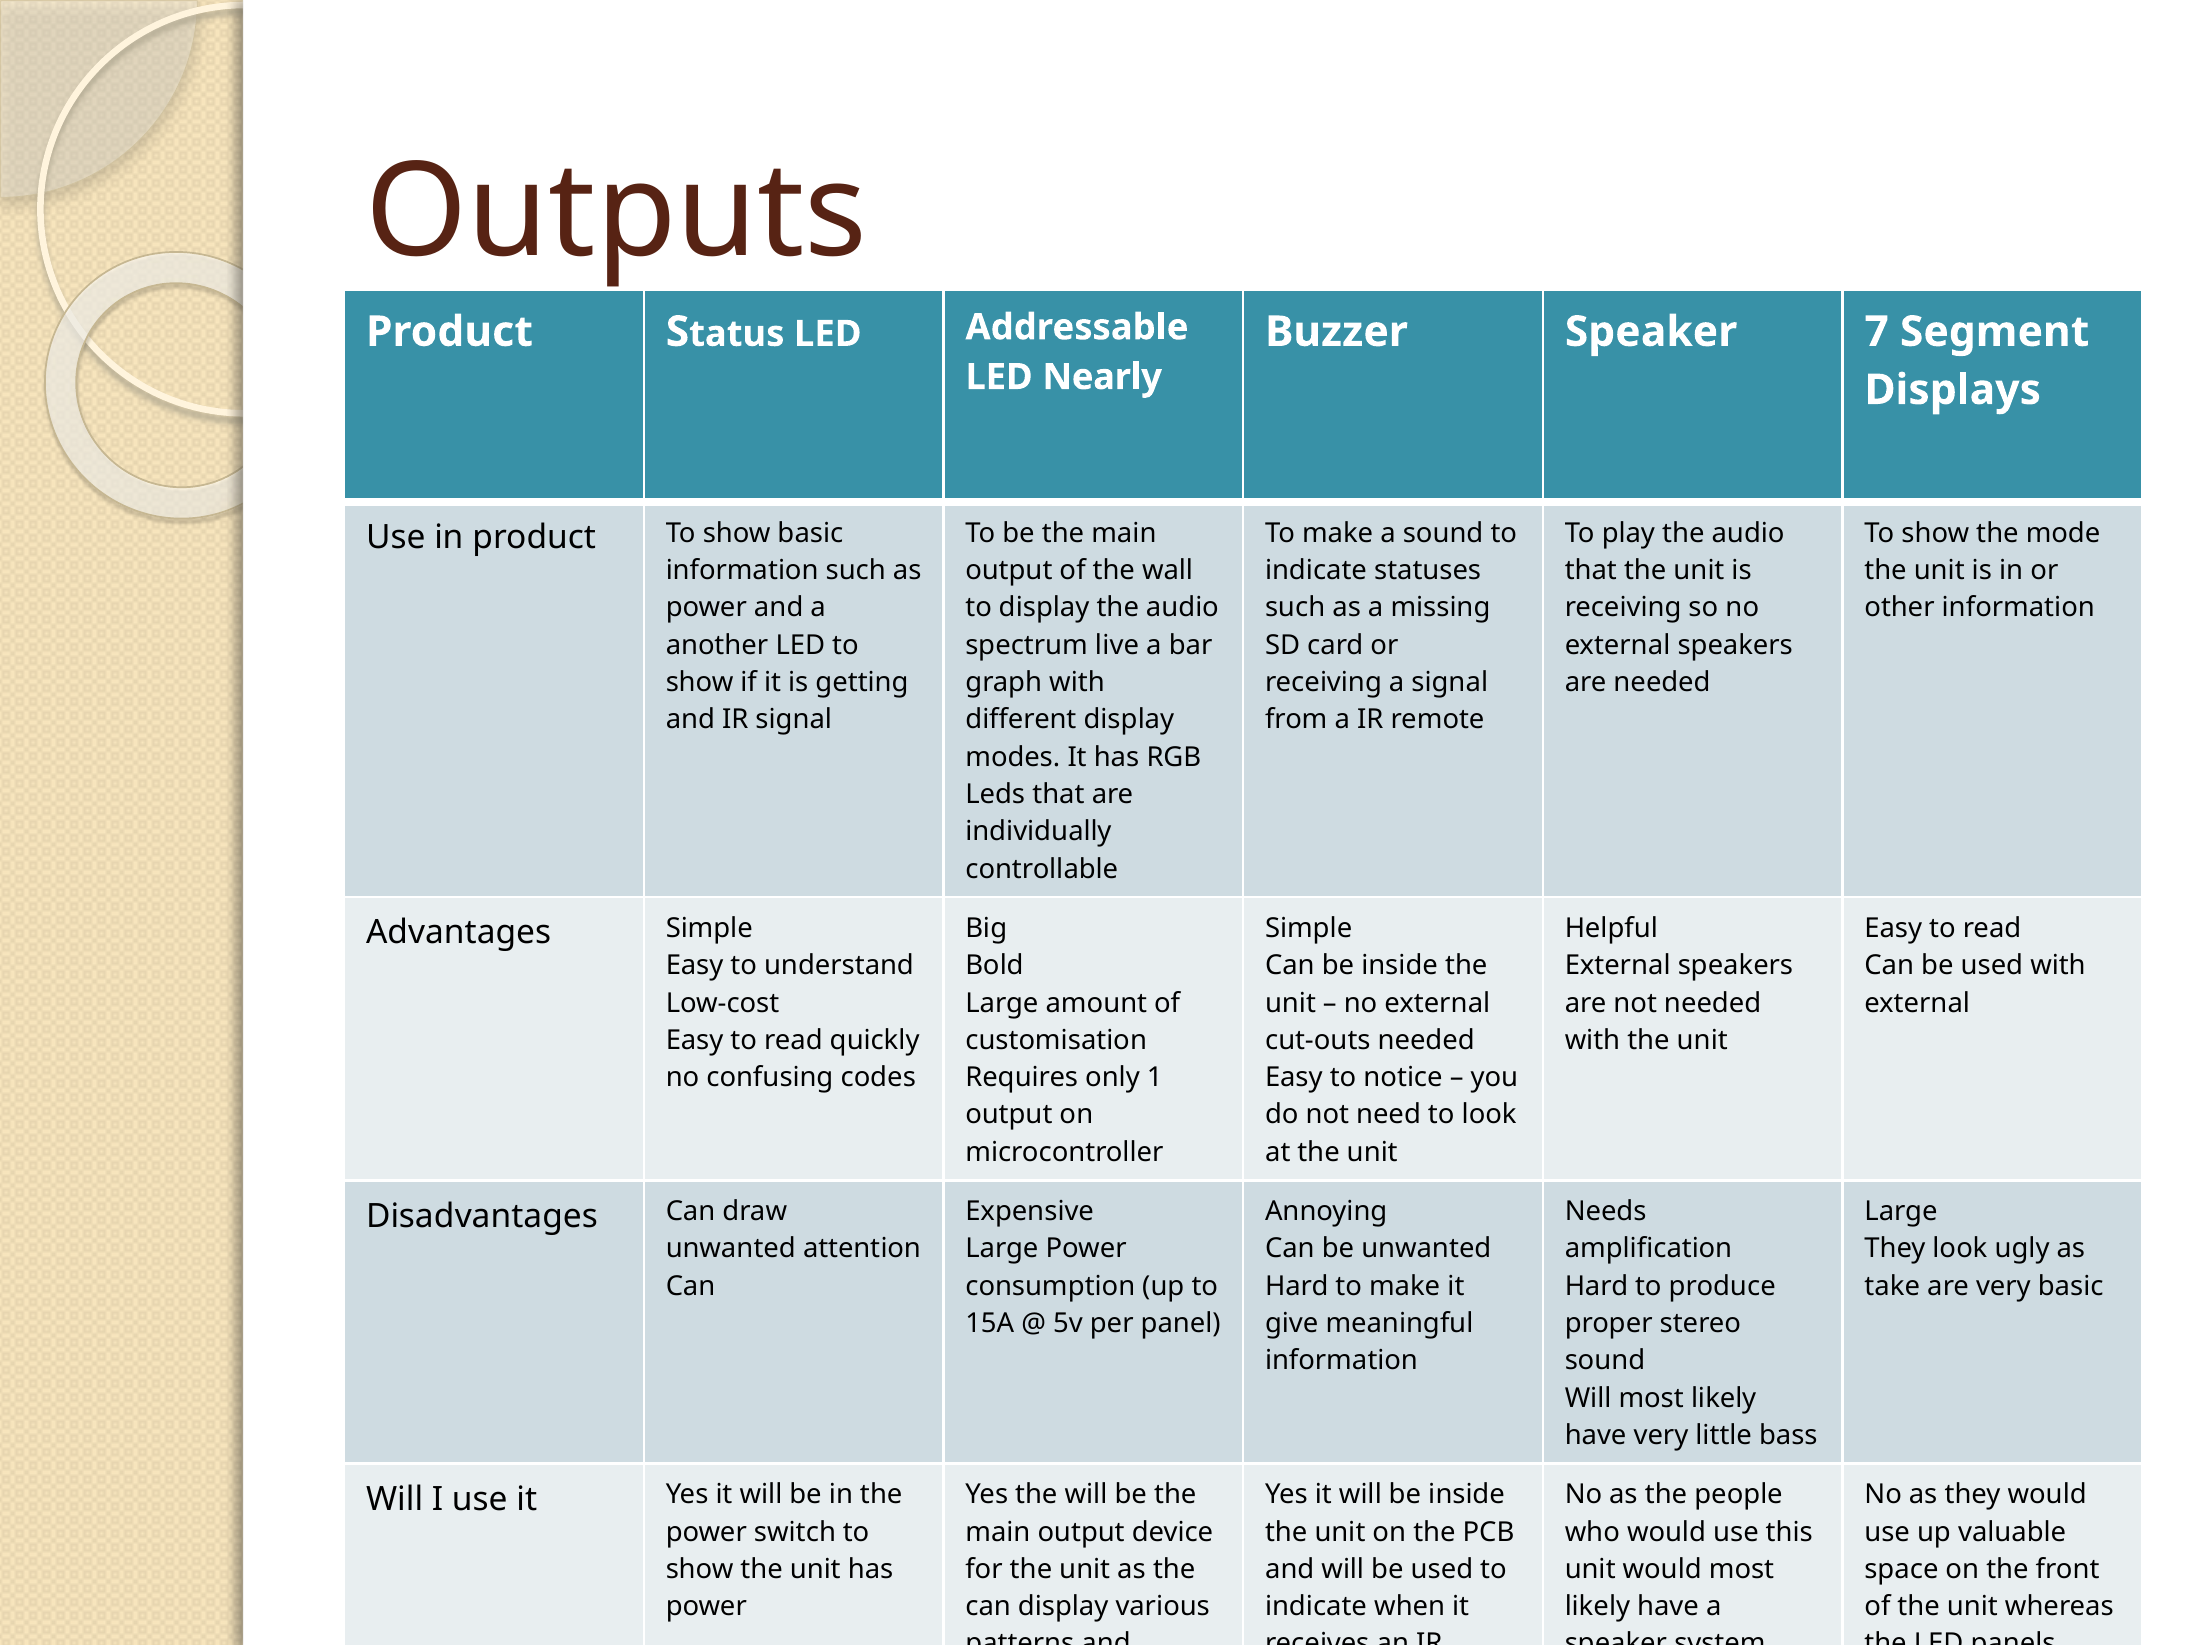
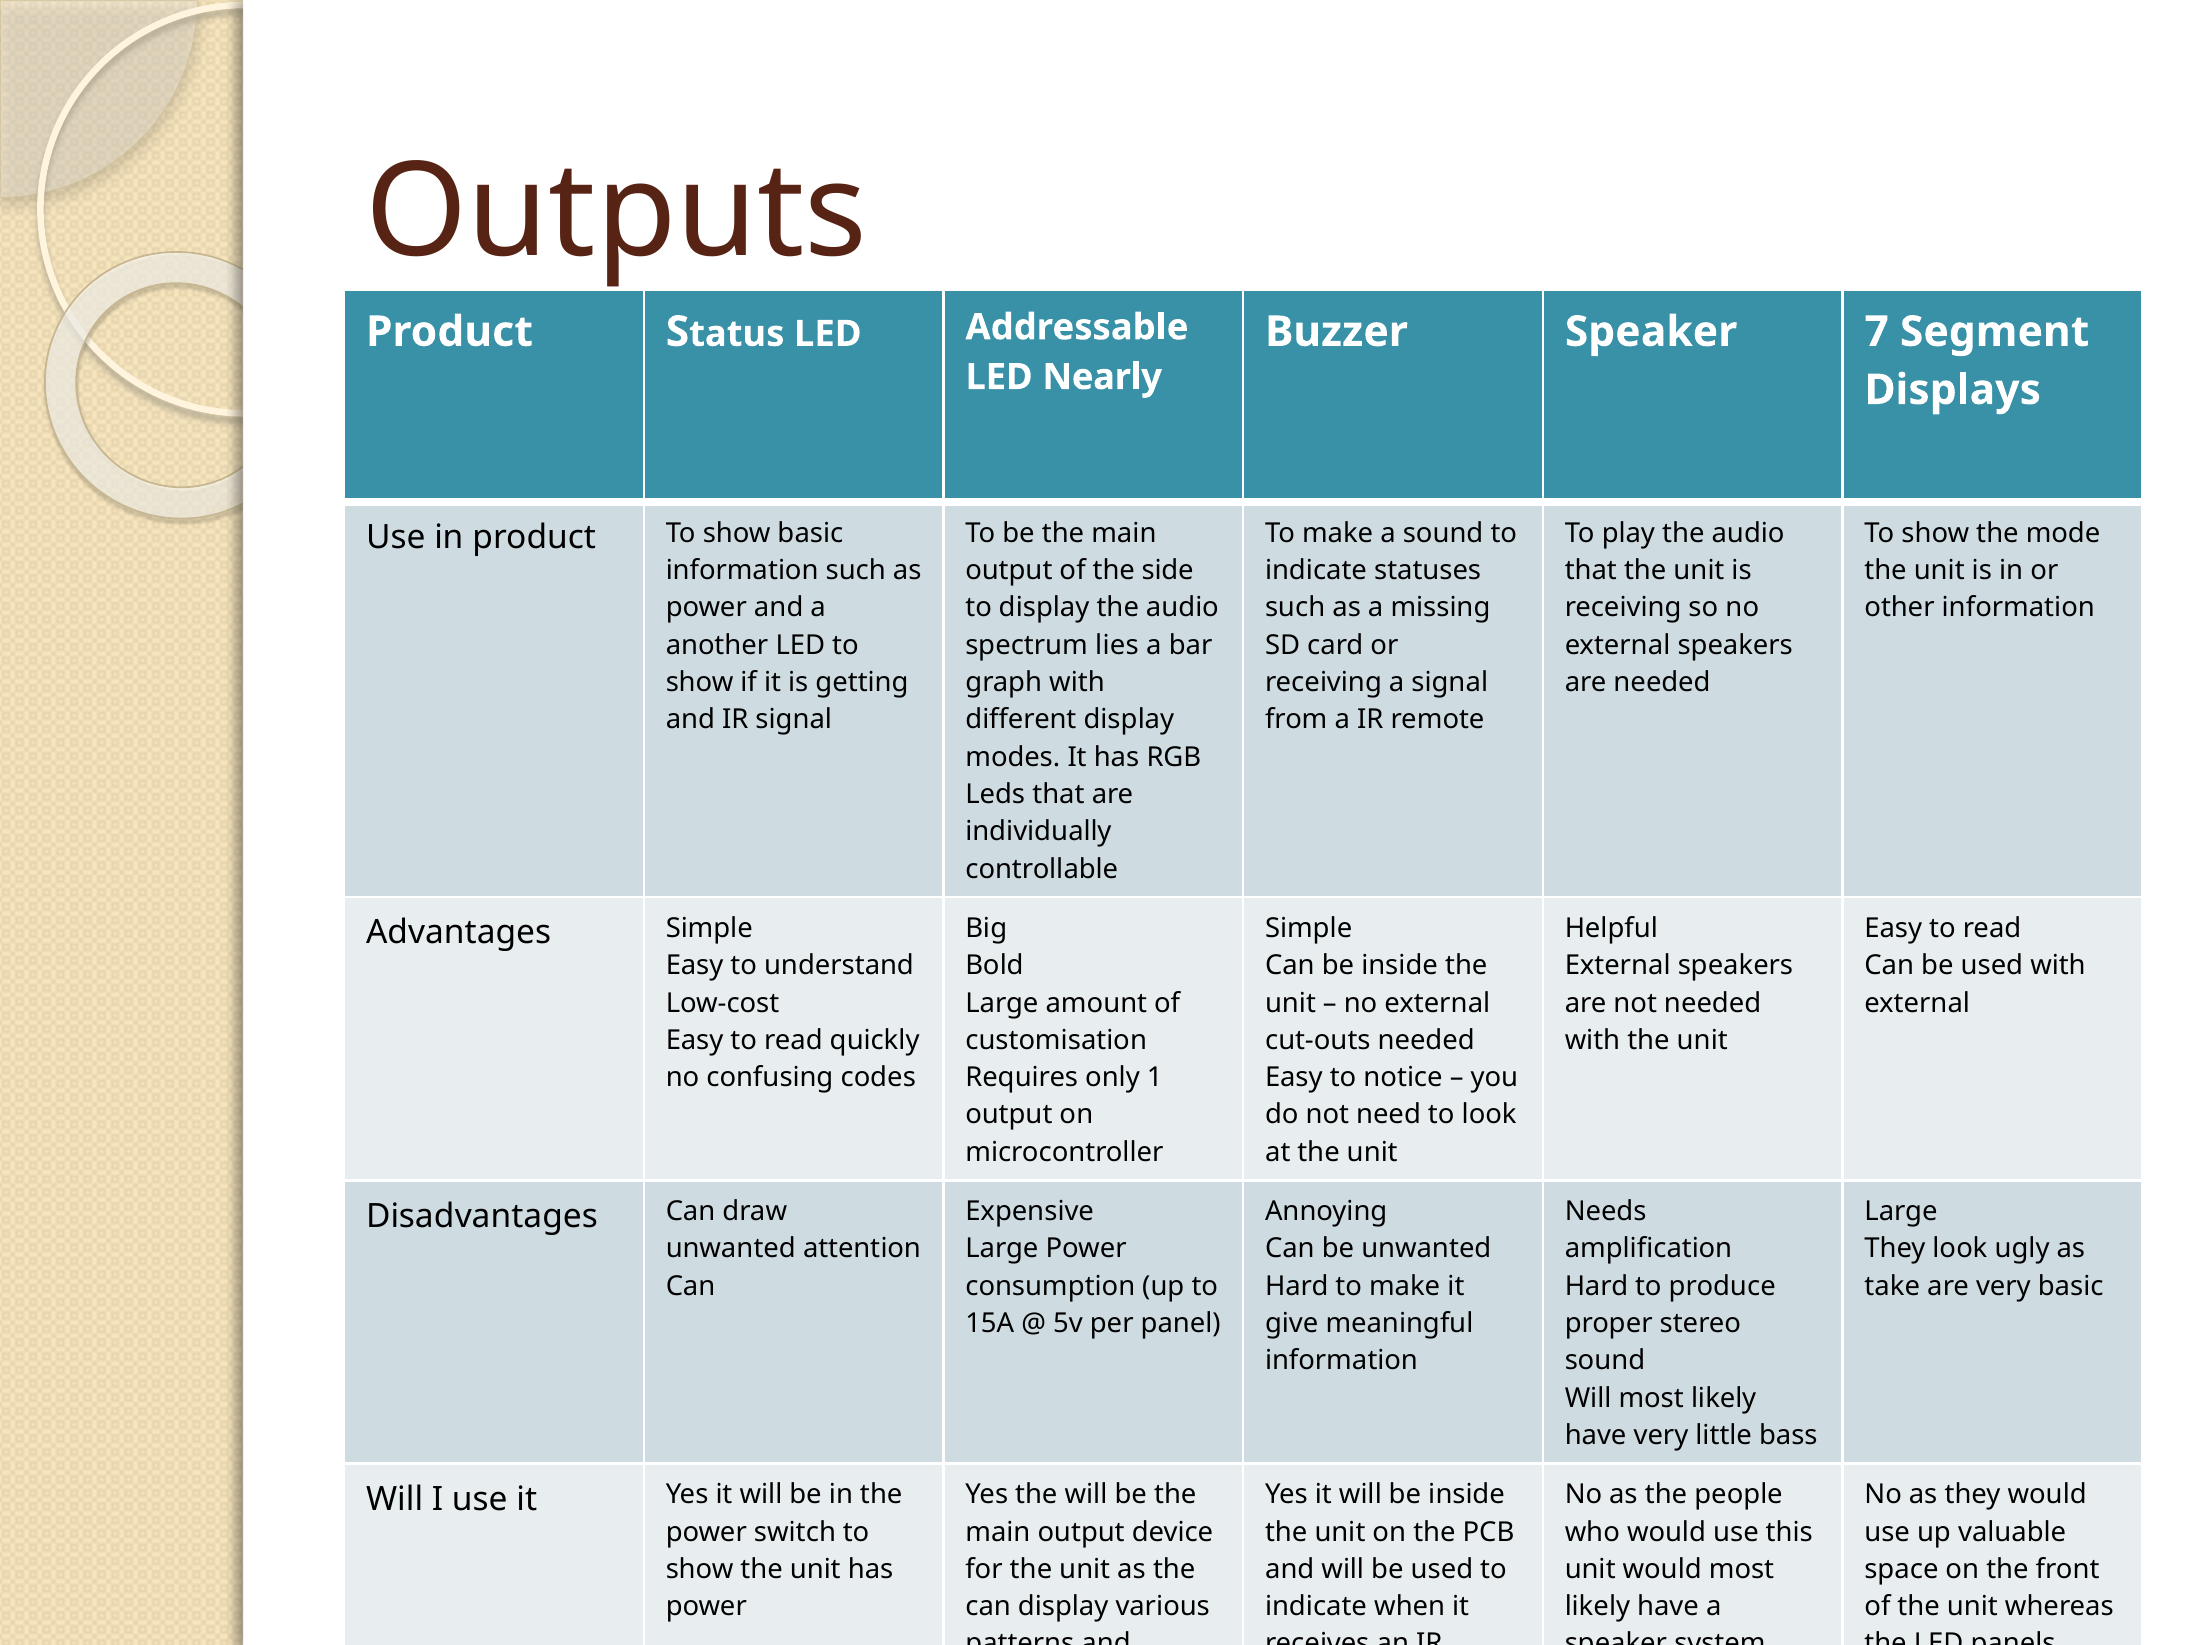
wall: wall -> side (1168, 571)
live: live -> lies (1117, 645)
